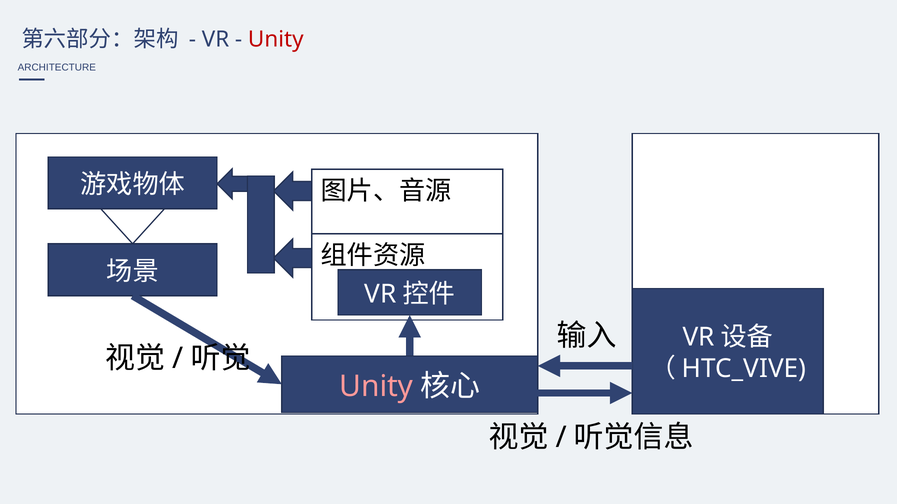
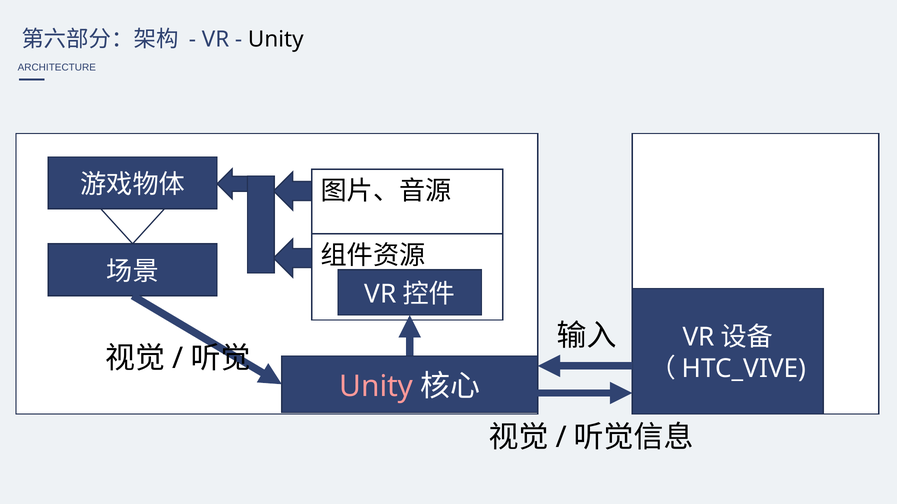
Unity colour: red -> black (276, 40)
